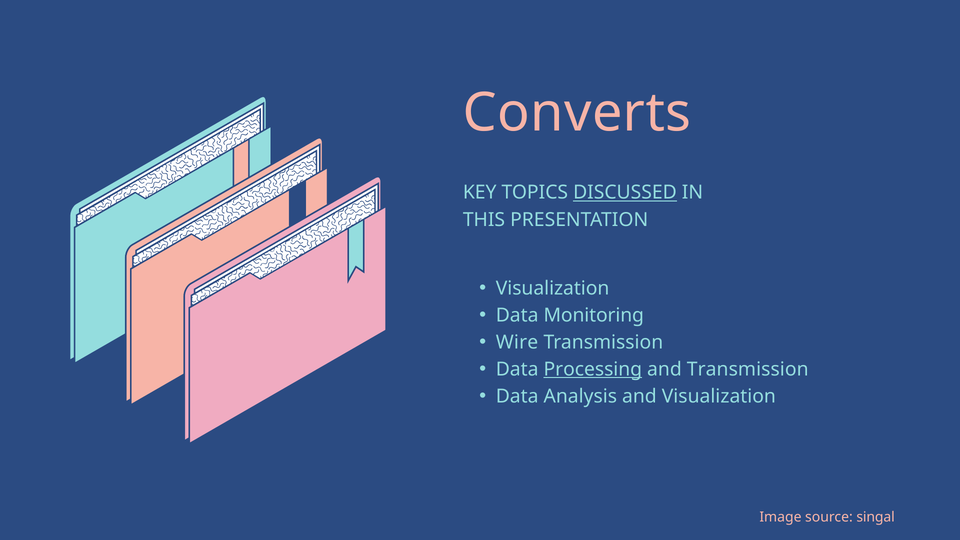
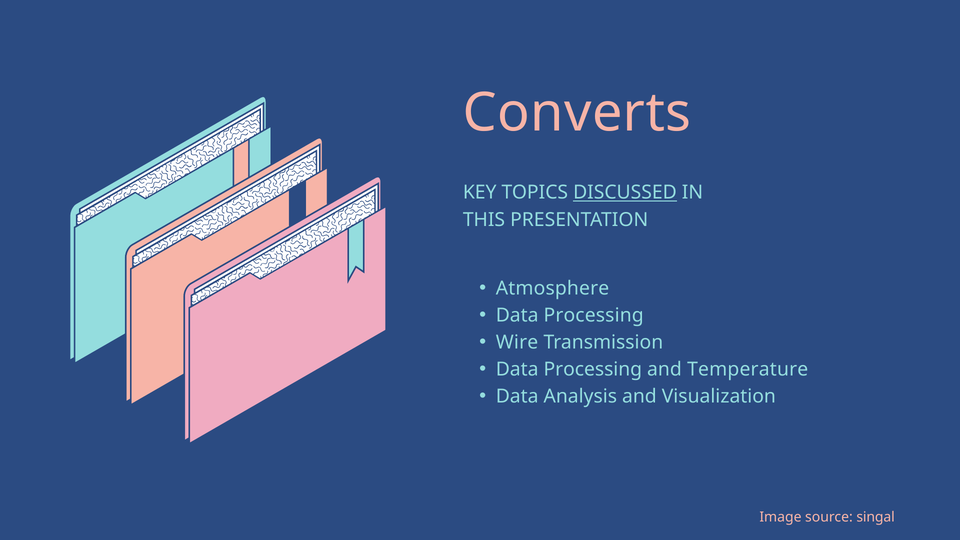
Visualization: Visualization -> Atmosphere (552, 288)
Monitoring: Monitoring -> Processing (594, 315)
Processing underline: present -> none (593, 369)
and Transmission: Transmission -> Temperature (748, 369)
